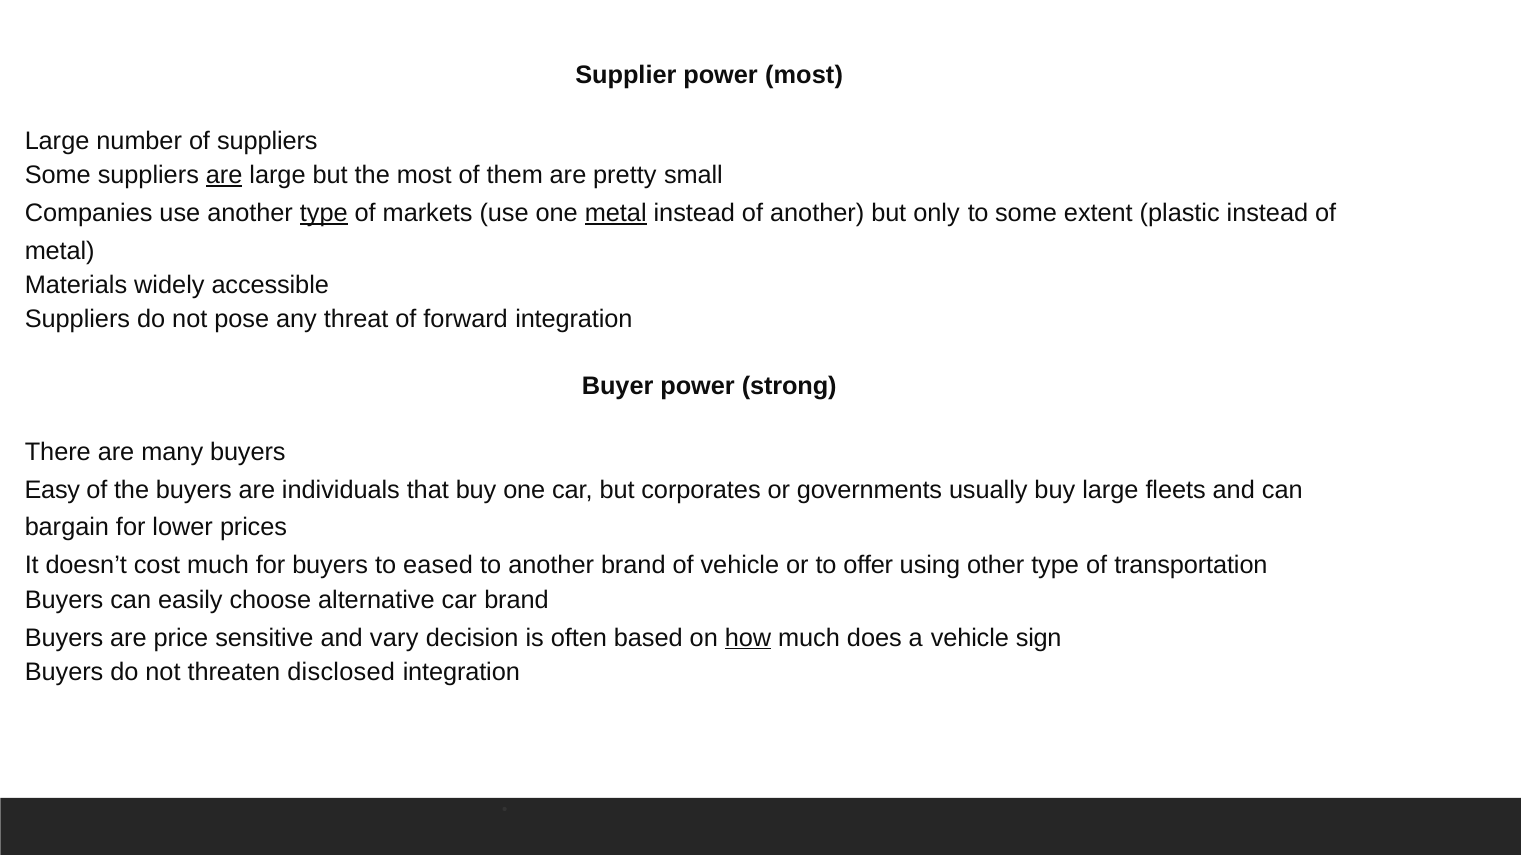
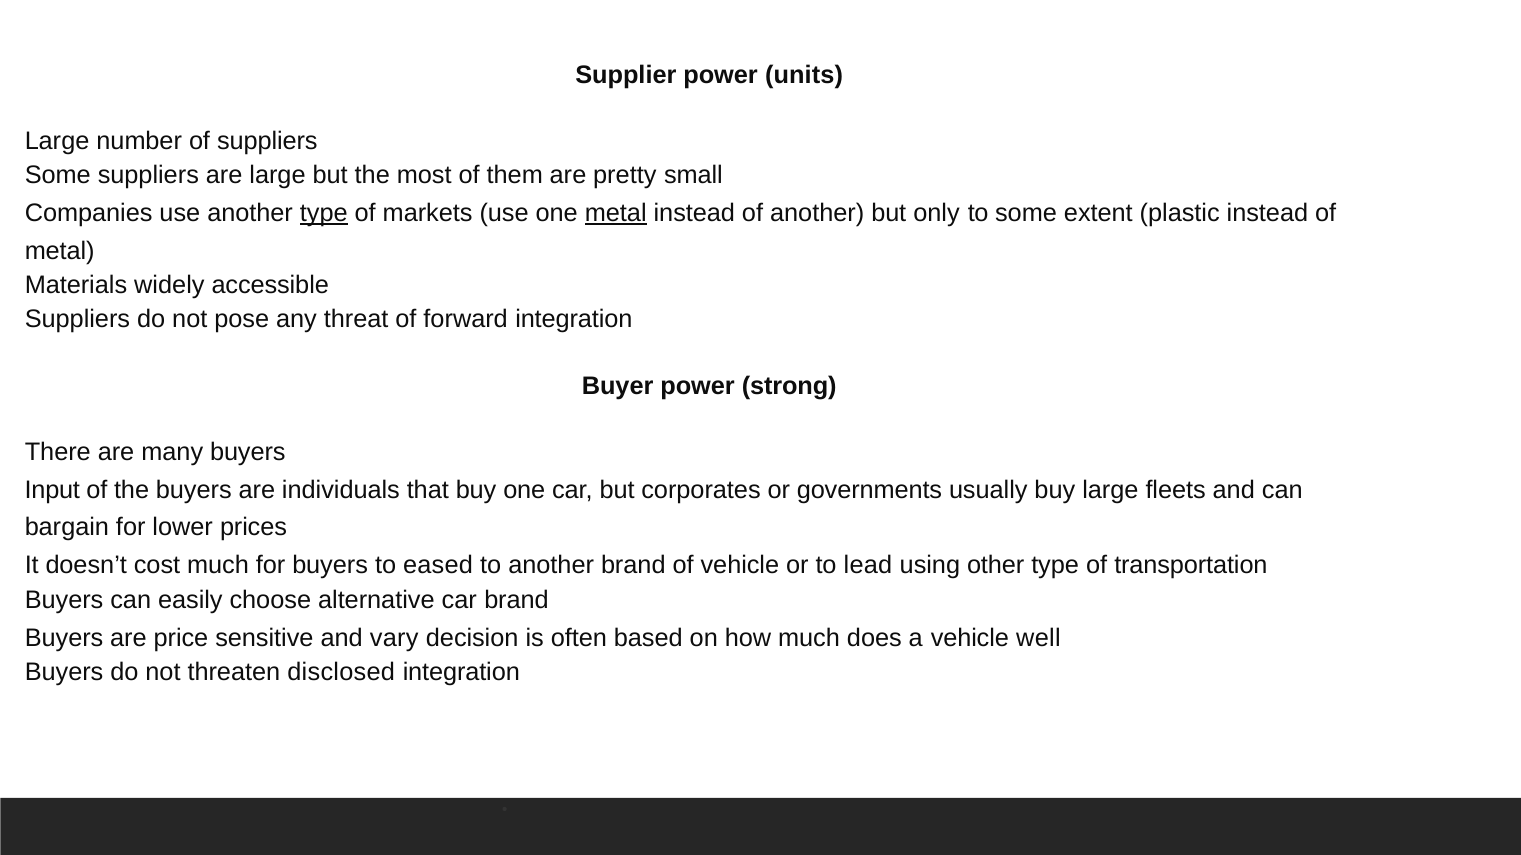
power most: most -> units (804, 76)
are underline: present -> none (224, 175)
Easy: Easy -> Input (52, 490)
offer: offer -> lead (868, 566)
how underline: present -> none (748, 638)
sign: sign -> well (1038, 638)
